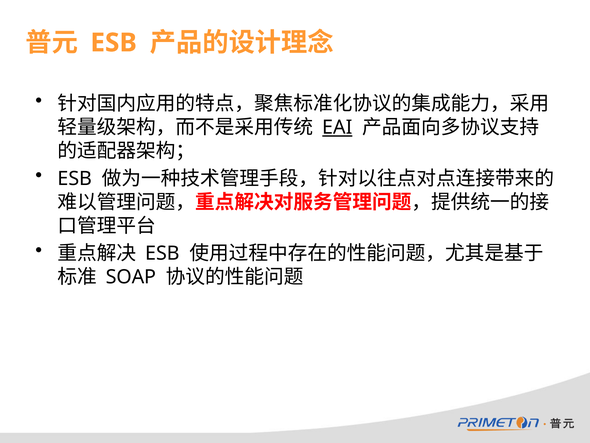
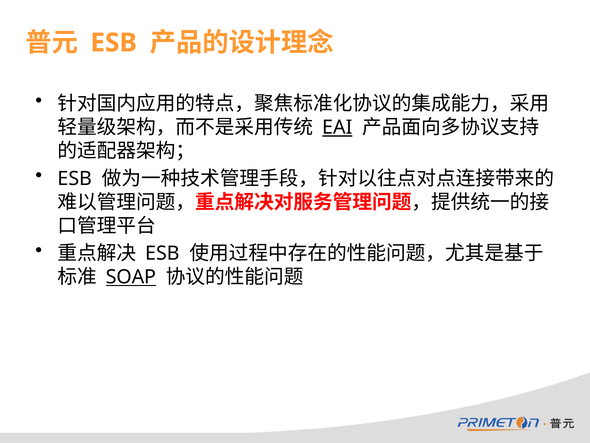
SOAP underline: none -> present (131, 277)
